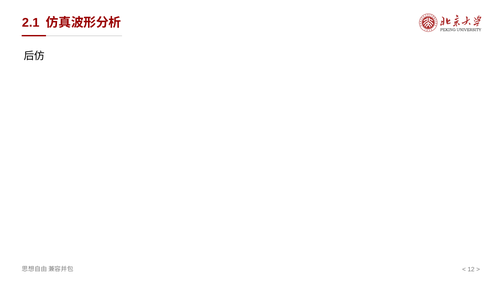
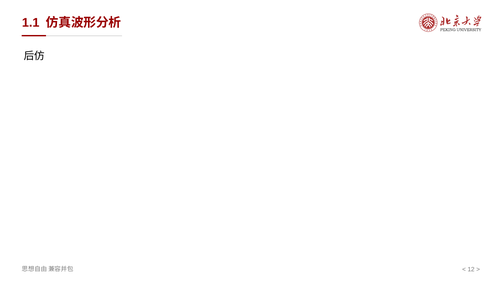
2.1: 2.1 -> 1.1 (31, 23)
